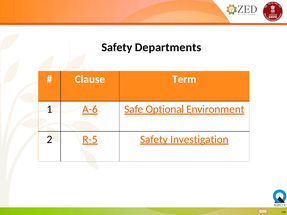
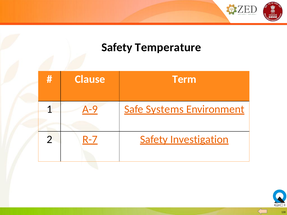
Departments: Departments -> Temperature (168, 47)
A-6: A-6 -> A-9 (90, 109)
Optional: Optional -> Systems (165, 109)
R-5: R-5 -> R-7 (90, 140)
